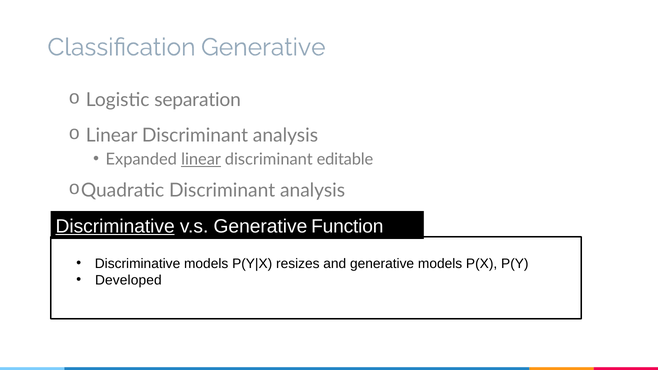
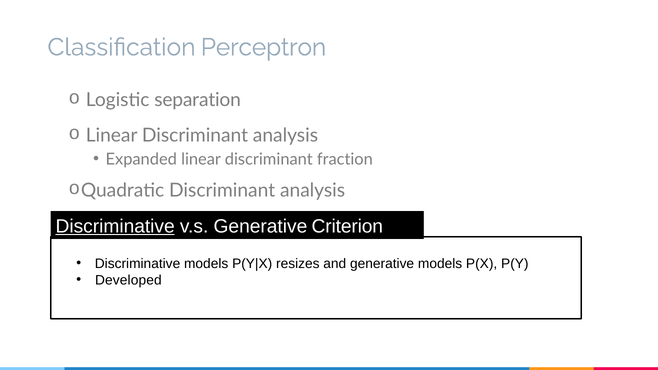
Classification Generative: Generative -> Perceptron (263, 47)
linear underline: present -> none (201, 160)
editable: editable -> fraction (345, 160)
Function: Function -> Criterion (347, 226)
